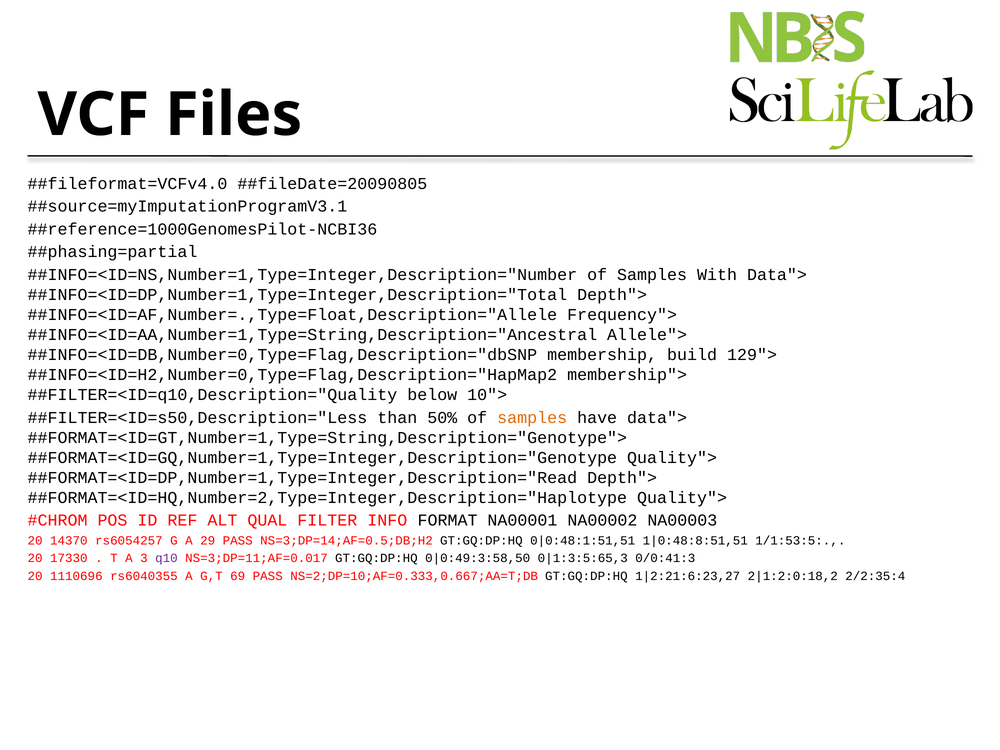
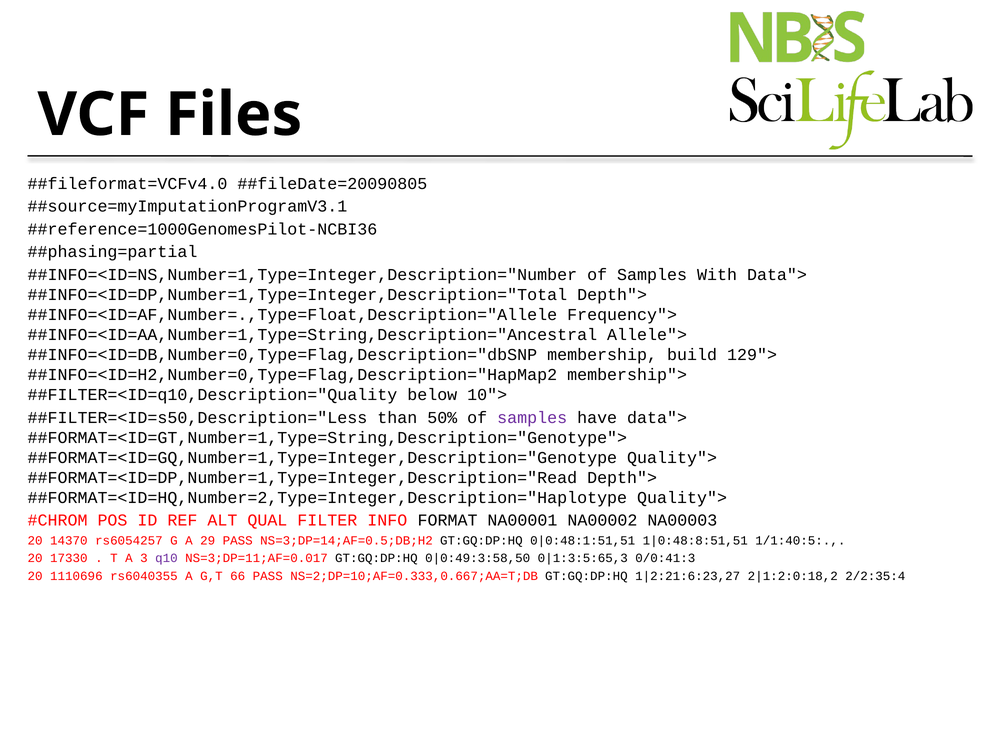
samples colour: orange -> purple (532, 418)
1/1:53:5: 1/1:53:5 -> 1/1:40:5 (800, 540)
69: 69 -> 66 (238, 576)
